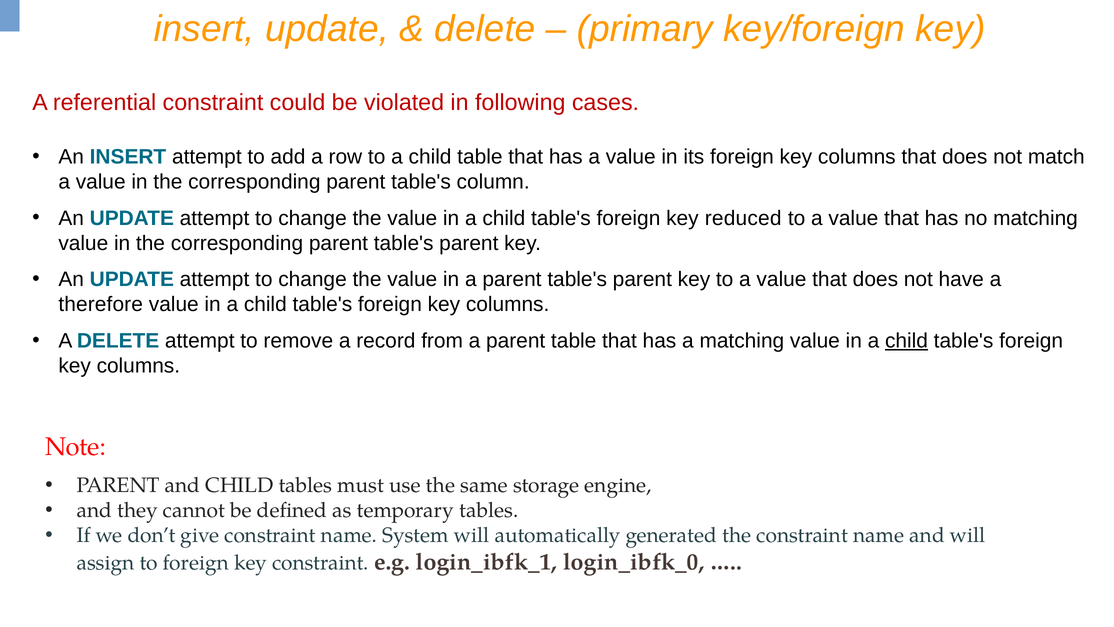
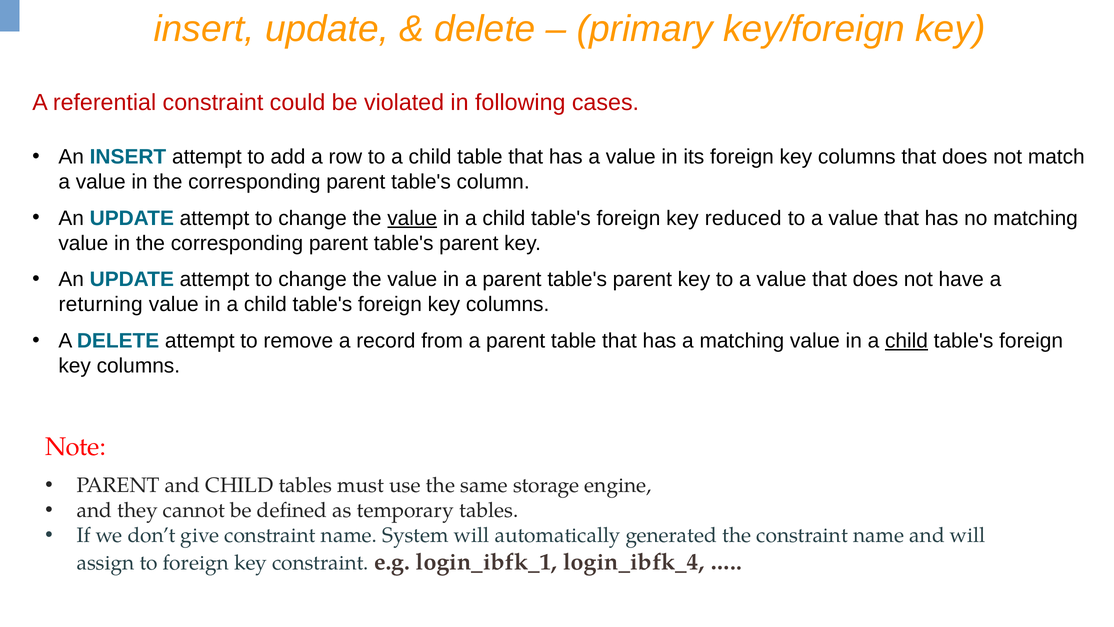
value underline: none -> present (412, 218)
therefore: therefore -> returning (101, 304)
login_ibfk_0: login_ibfk_0 -> login_ibfk_4 (634, 562)
